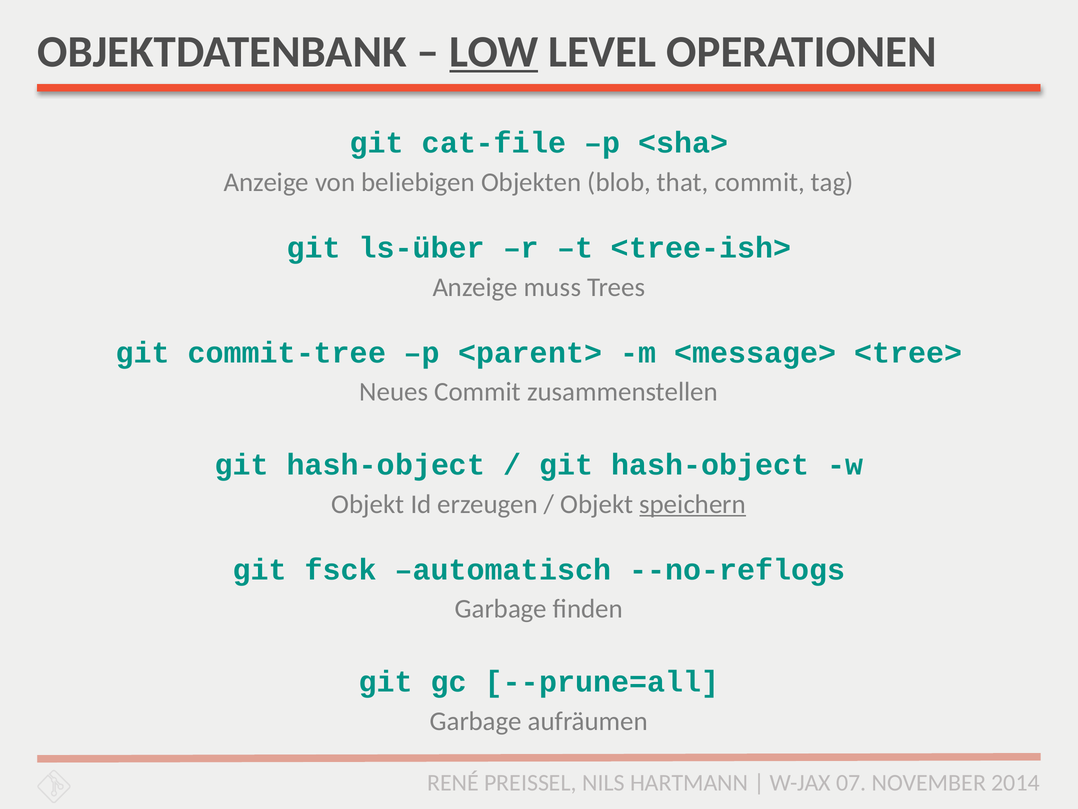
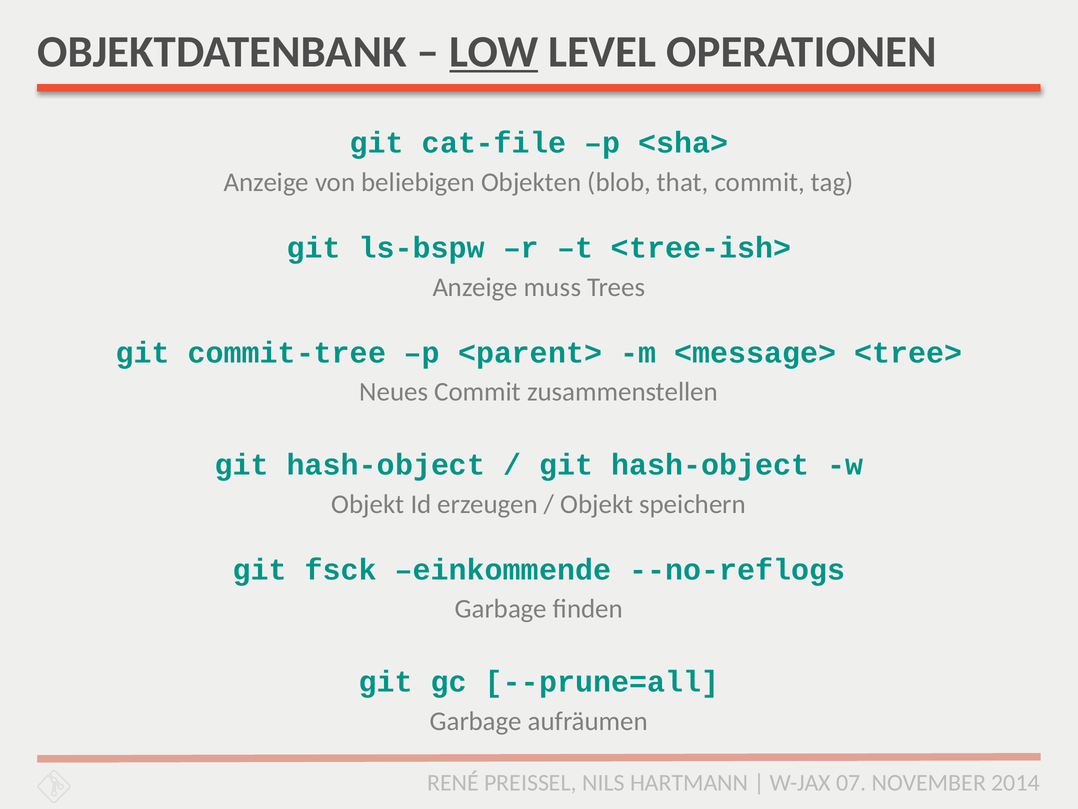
ls-über: ls-über -> ls-bspw (422, 248)
speichern underline: present -> none (693, 504)
automatisch: automatisch -> einkommende (503, 569)
